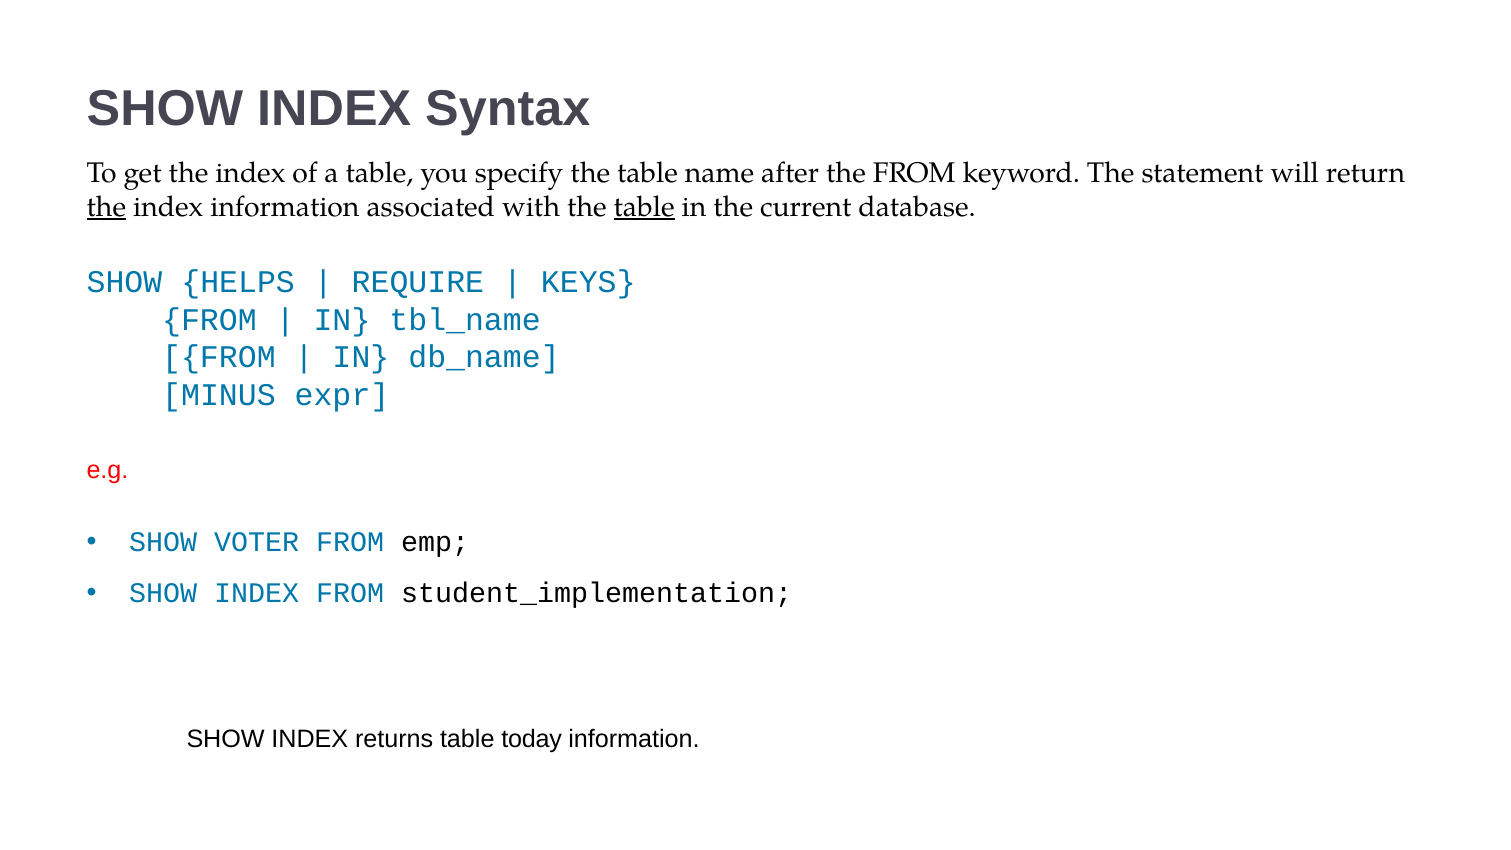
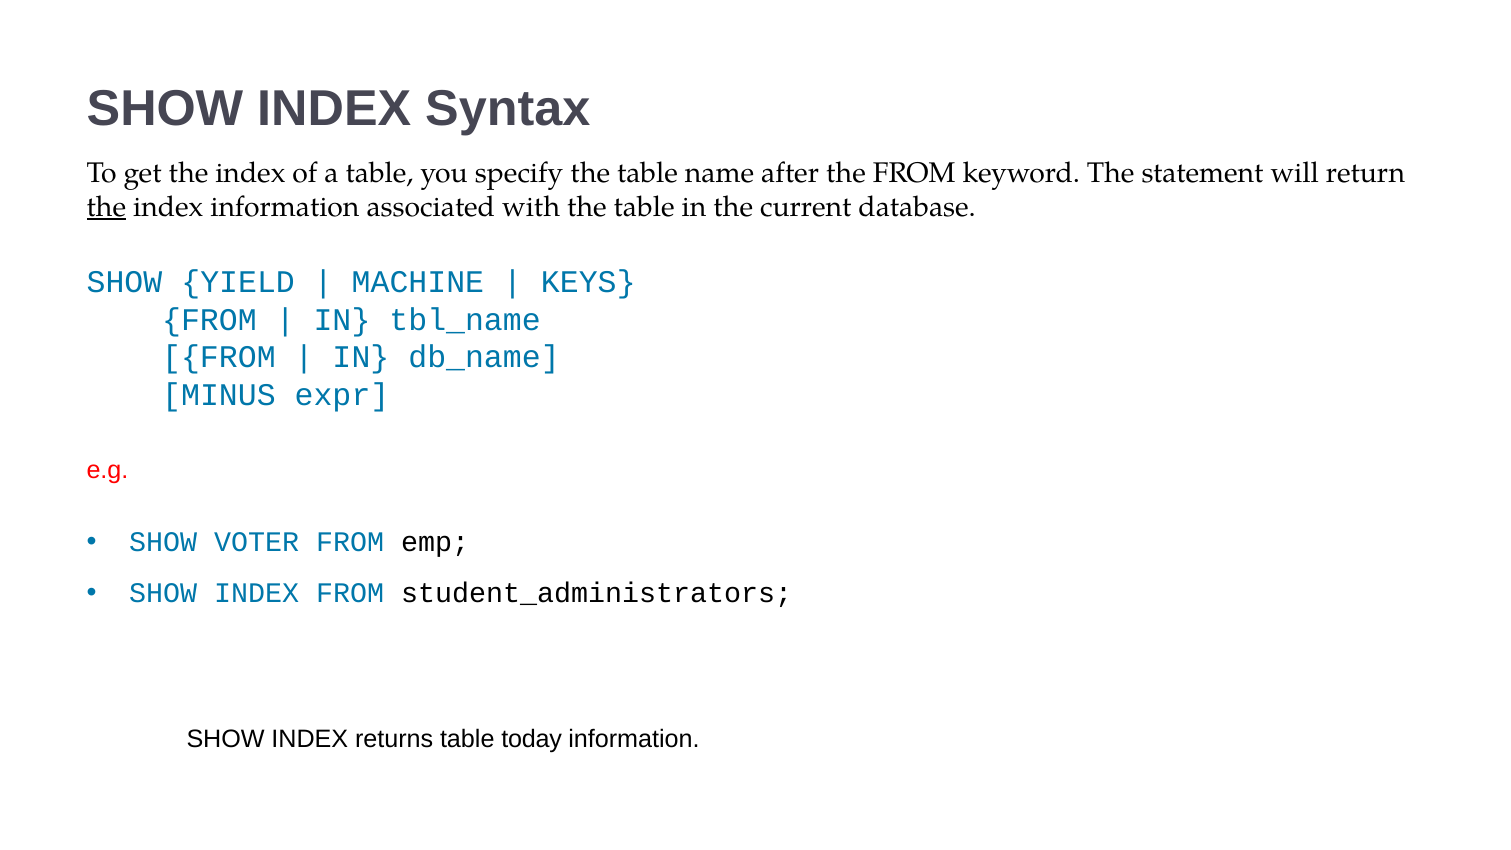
table underline: present -> none (644, 207)
HELPS: HELPS -> YIELD (238, 282)
REQUIRE: REQUIRE -> MACHINE (418, 282)
student_implementation: student_implementation -> student_administrators (597, 593)
